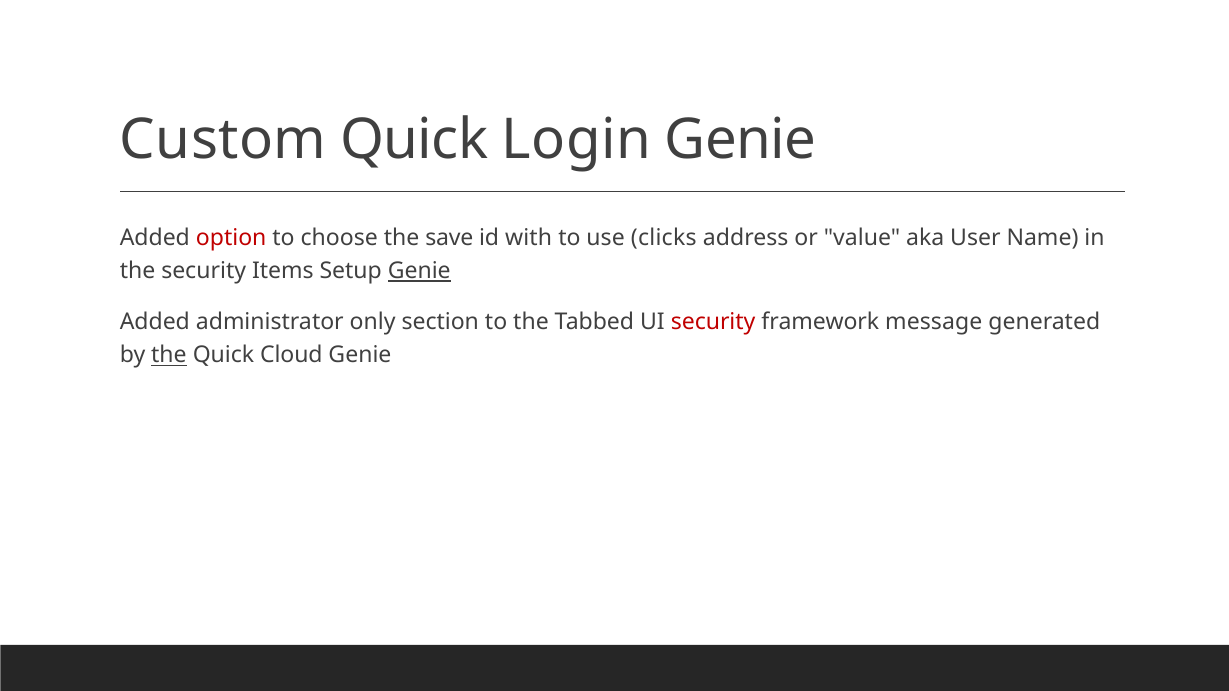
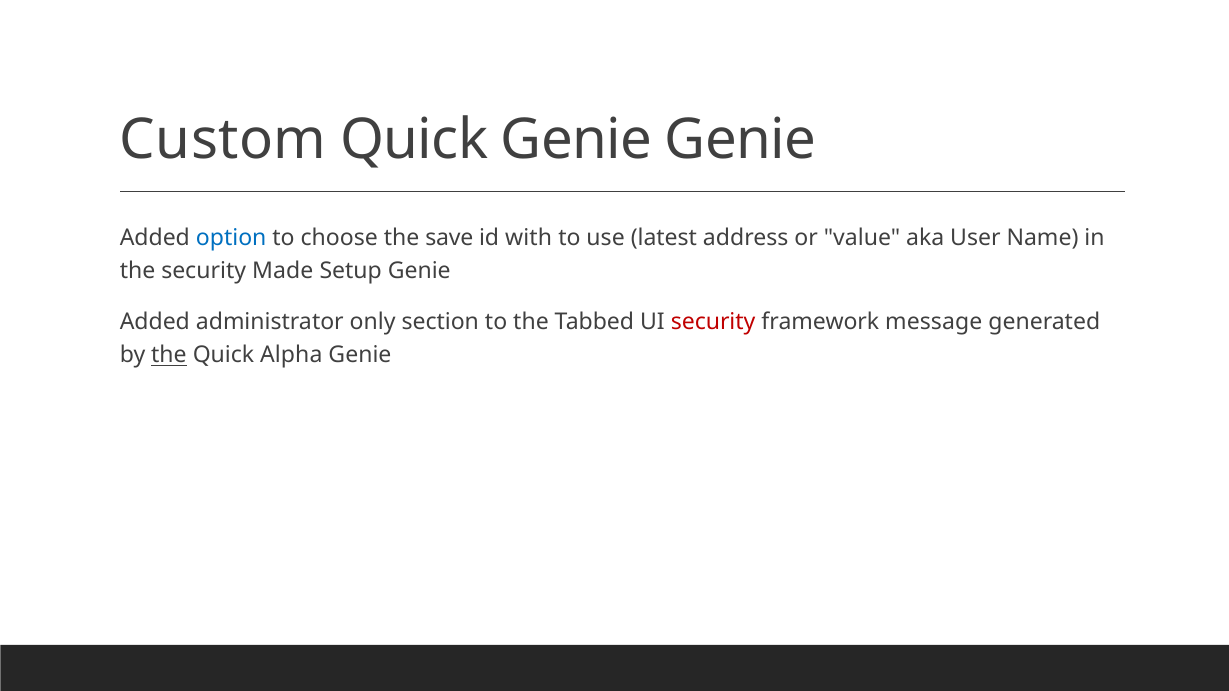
Quick Login: Login -> Genie (577, 140)
option colour: red -> blue (231, 238)
clicks: clicks -> latest (664, 238)
Items: Items -> Made (283, 271)
Genie underline: present -> none (419, 271)
Cloud: Cloud -> Alpha (291, 356)
